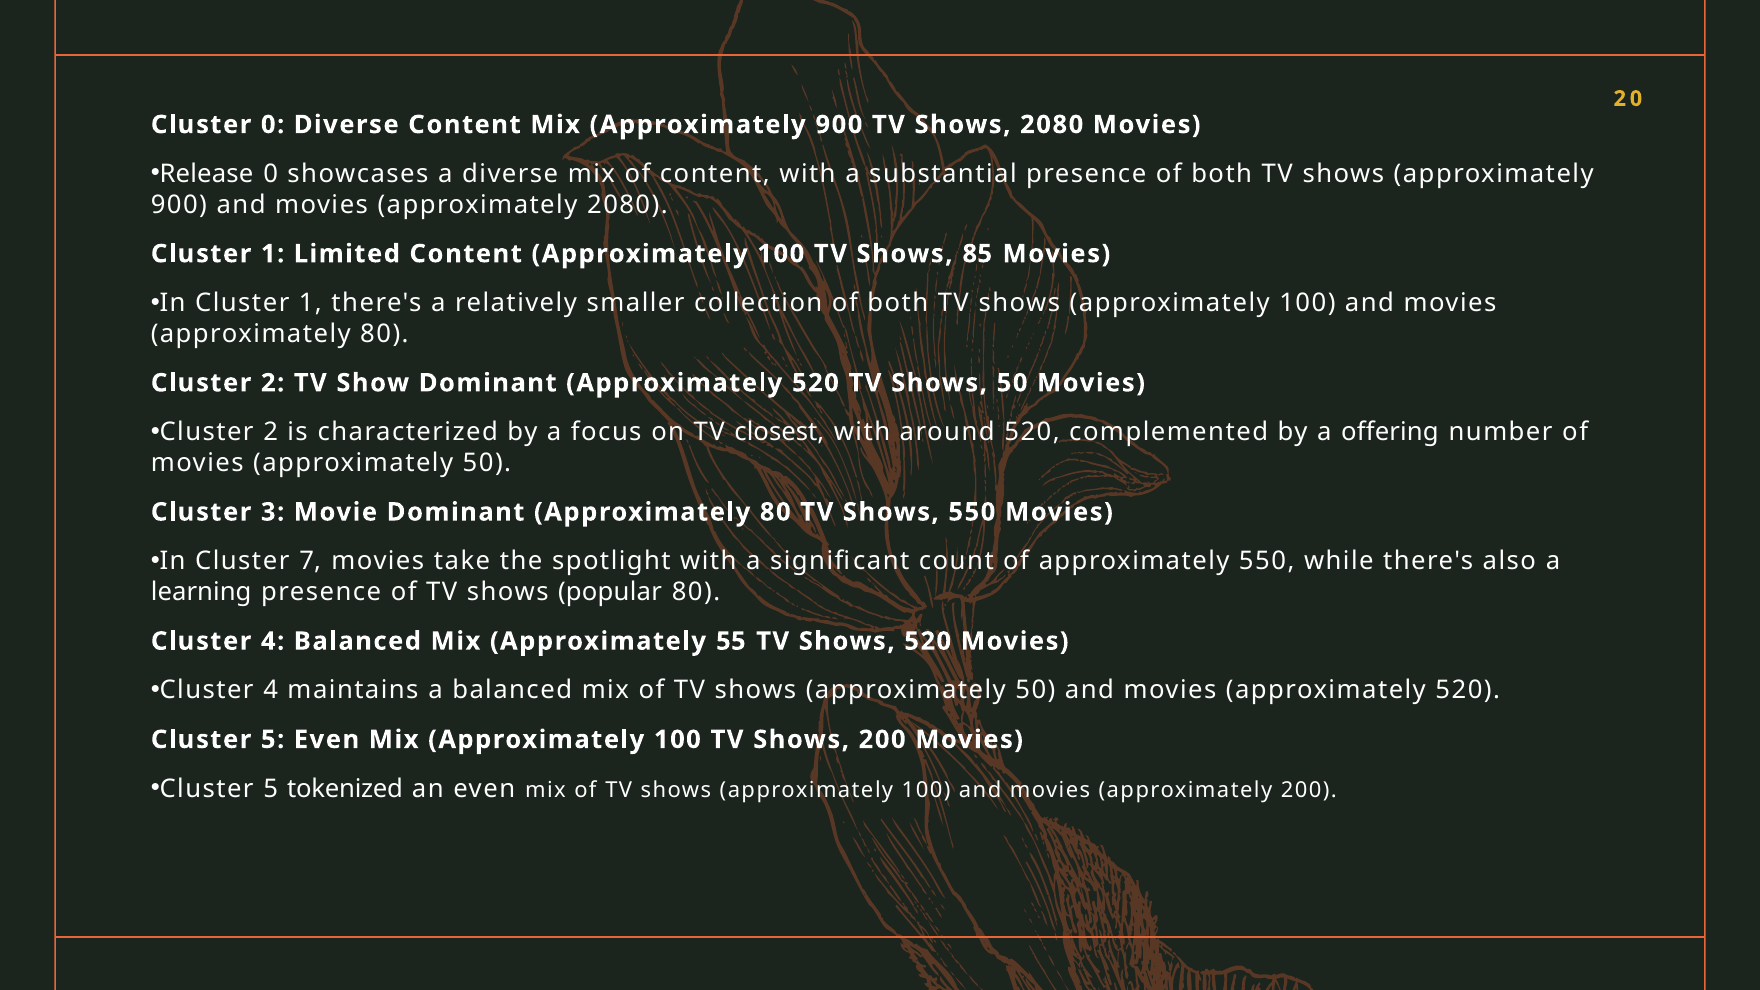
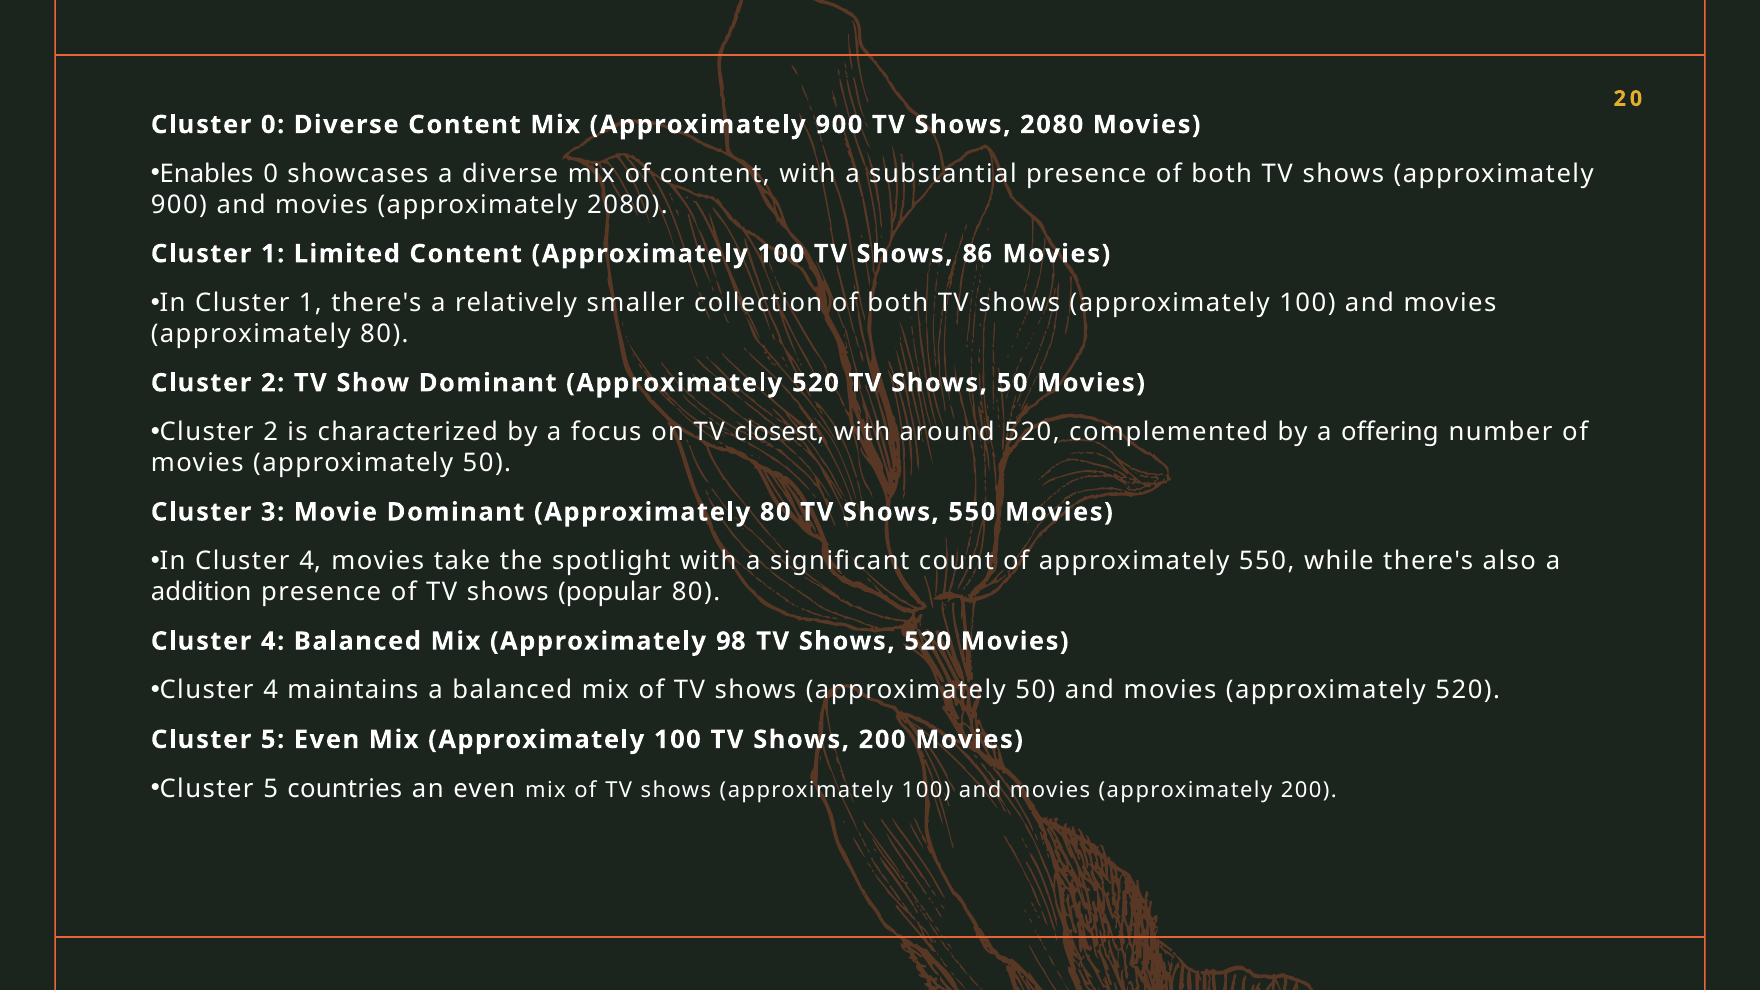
Release: Release -> Enables (207, 174)
85: 85 -> 86 (977, 254)
In Cluster 7: 7 -> 4 (310, 561)
learning: learning -> addition (201, 592)
55: 55 -> 98 (731, 641)
tokenized: tokenized -> countries (345, 789)
